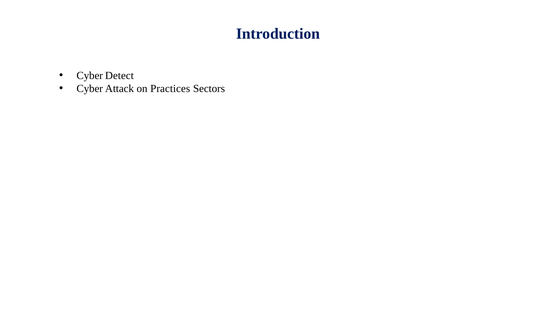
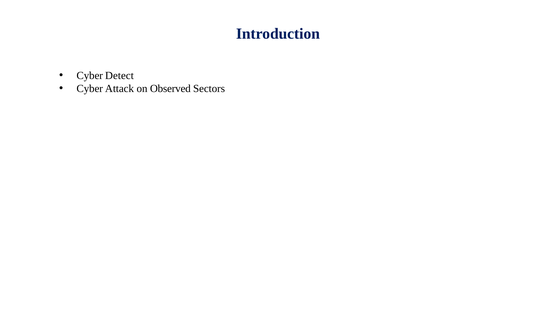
Practices: Practices -> Observed (170, 88)
